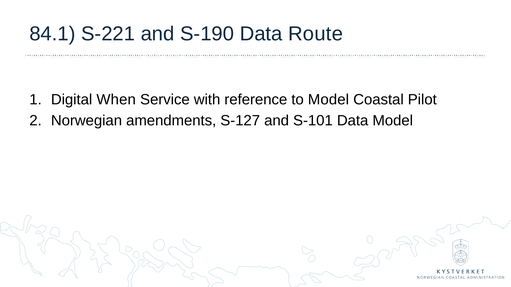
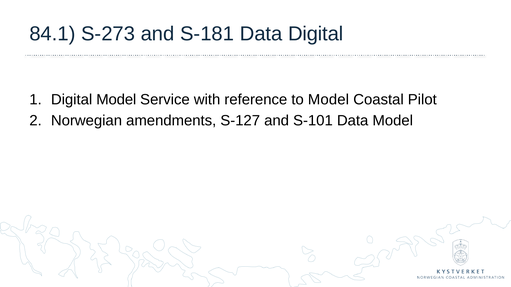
S-221: S-221 -> S-273 (108, 34)
S-190: S-190 -> S-181 (207, 34)
Data Route: Route -> Digital (316, 34)
Digital When: When -> Model (116, 100)
